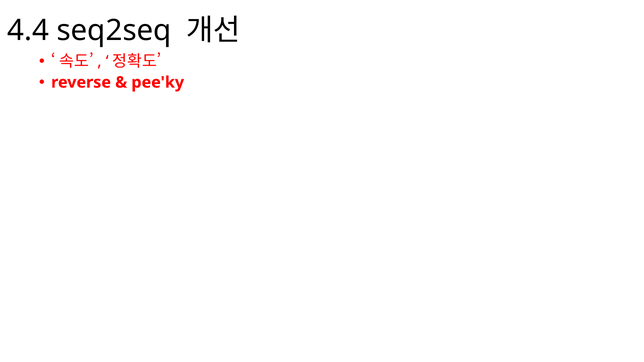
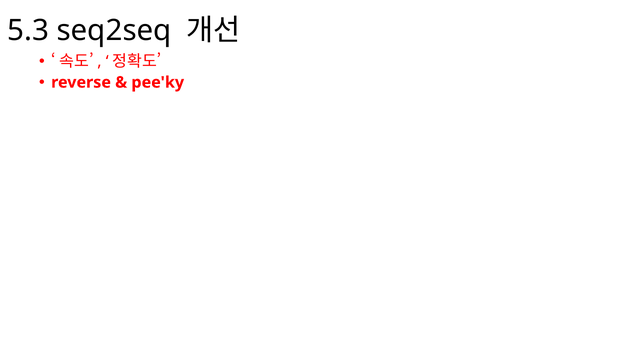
4.4: 4.4 -> 5.3 (28, 30)
